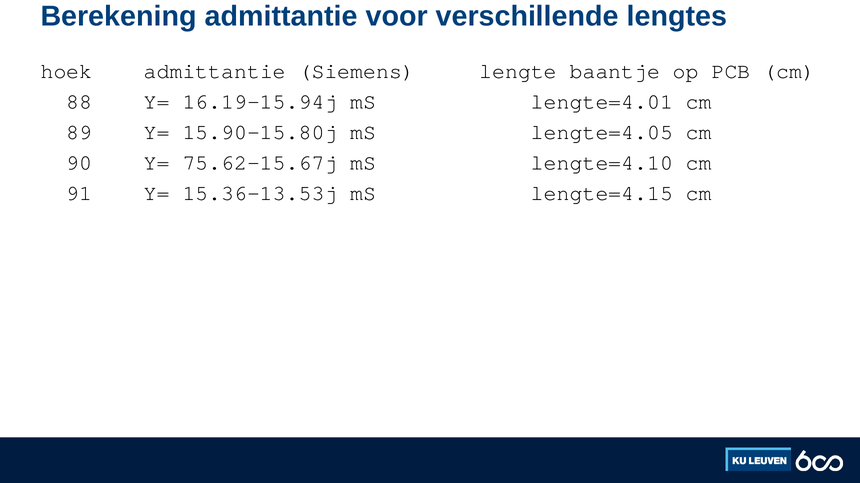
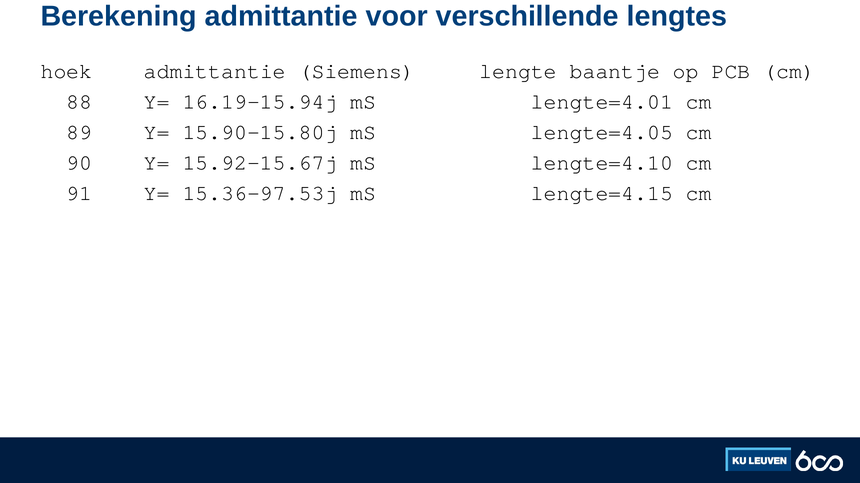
75.62-15.67j: 75.62-15.67j -> 15.92-15.67j (260, 163)
15.36-13.53j: 15.36-13.53j -> 15.36-97.53j (260, 193)
